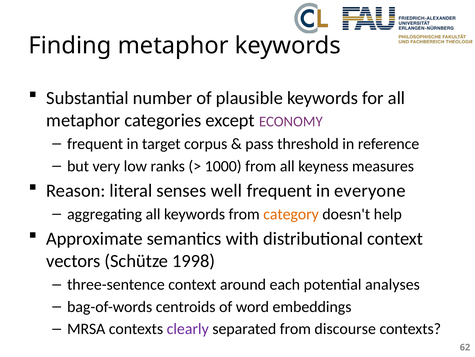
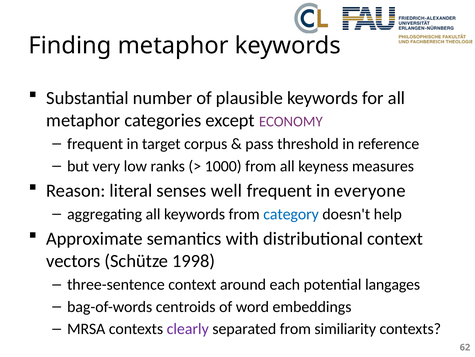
category colour: orange -> blue (291, 214)
analyses: analyses -> langages (393, 284)
discourse: discourse -> similiarity (345, 328)
